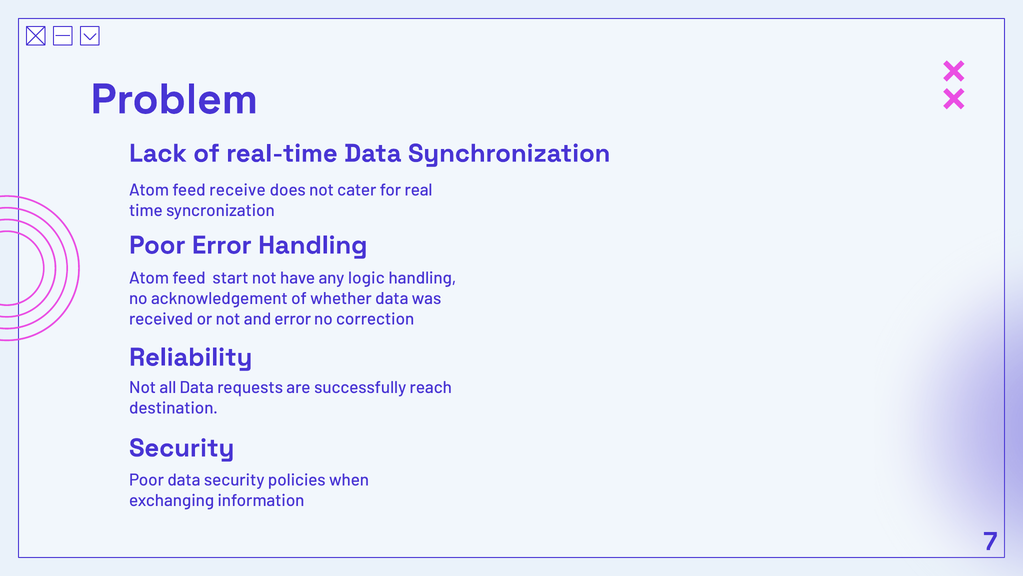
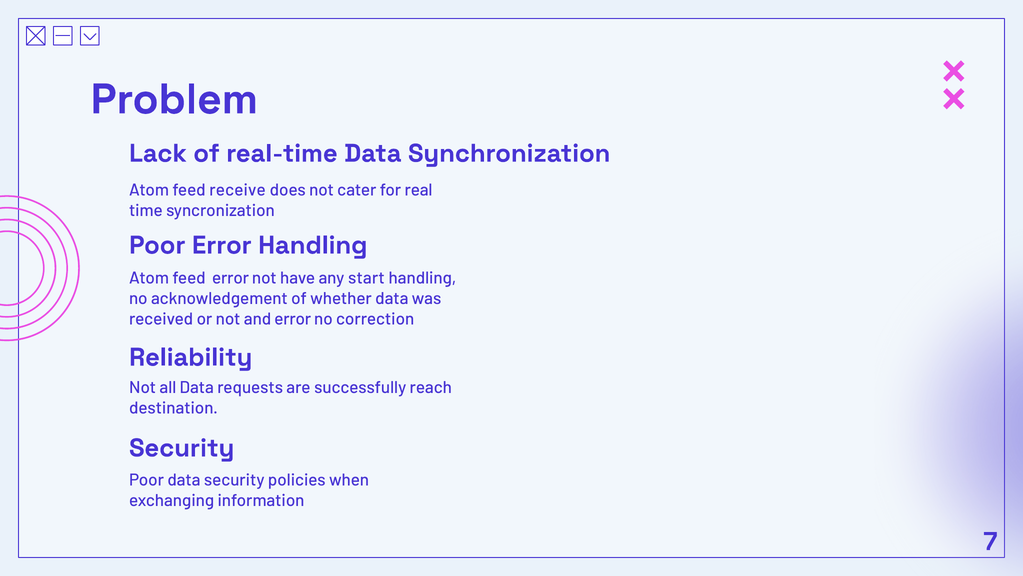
feed start: start -> error (231, 278)
logic: logic -> start (366, 278)
